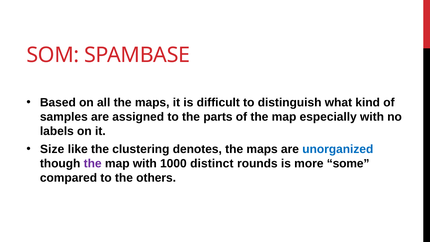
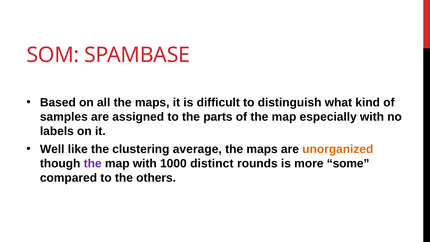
Size: Size -> Well (52, 149)
denotes: denotes -> average (197, 149)
unorganized colour: blue -> orange (338, 149)
